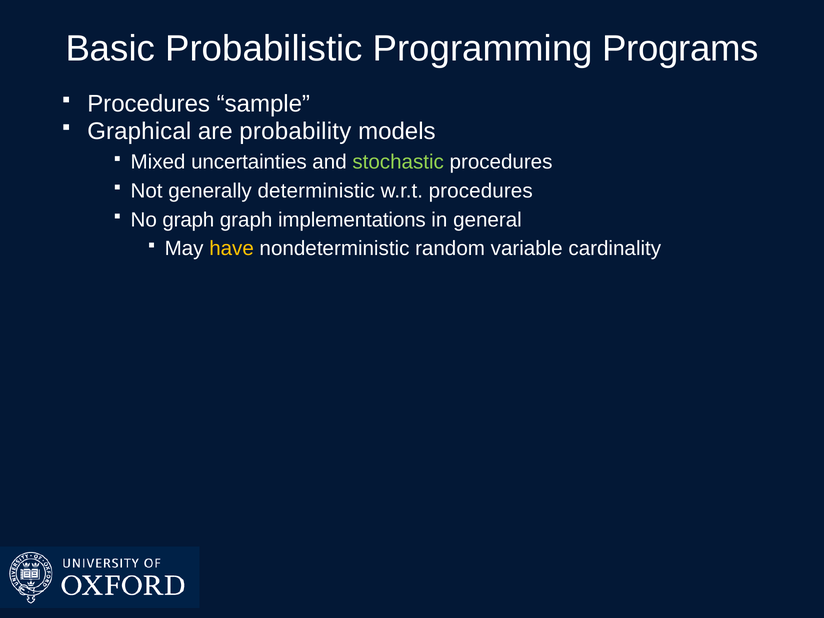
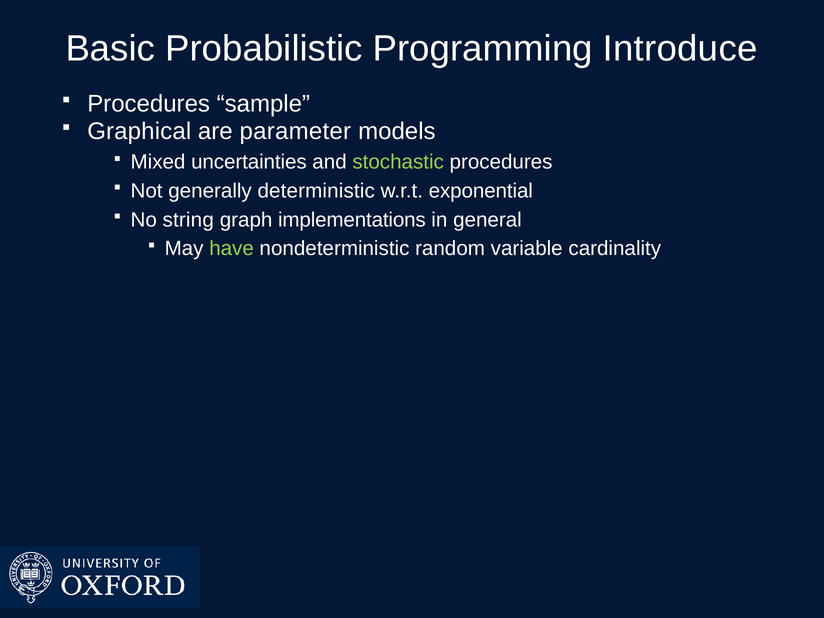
Programs: Programs -> Introduce (680, 49)
probability: probability -> parameter (295, 131)
w.r.t procedures: procedures -> exponential (481, 191)
No graph: graph -> string (188, 220)
have colour: yellow -> light green (232, 249)
